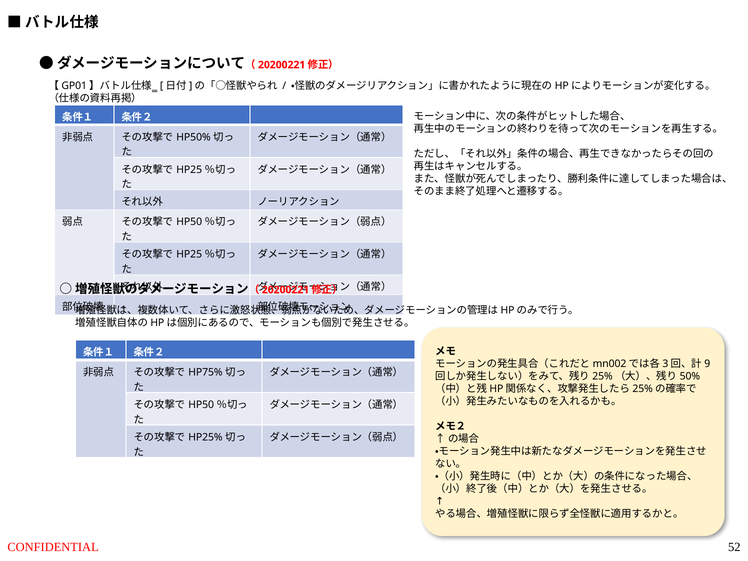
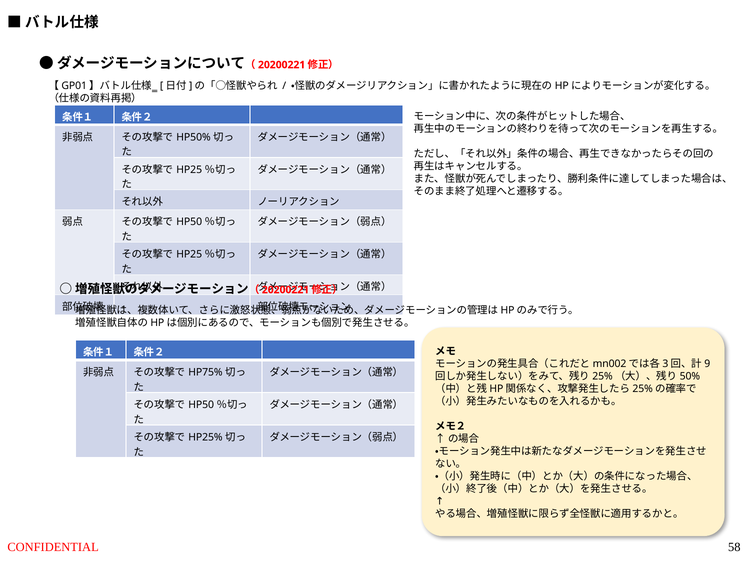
52: 52 -> 58 (734, 547)
